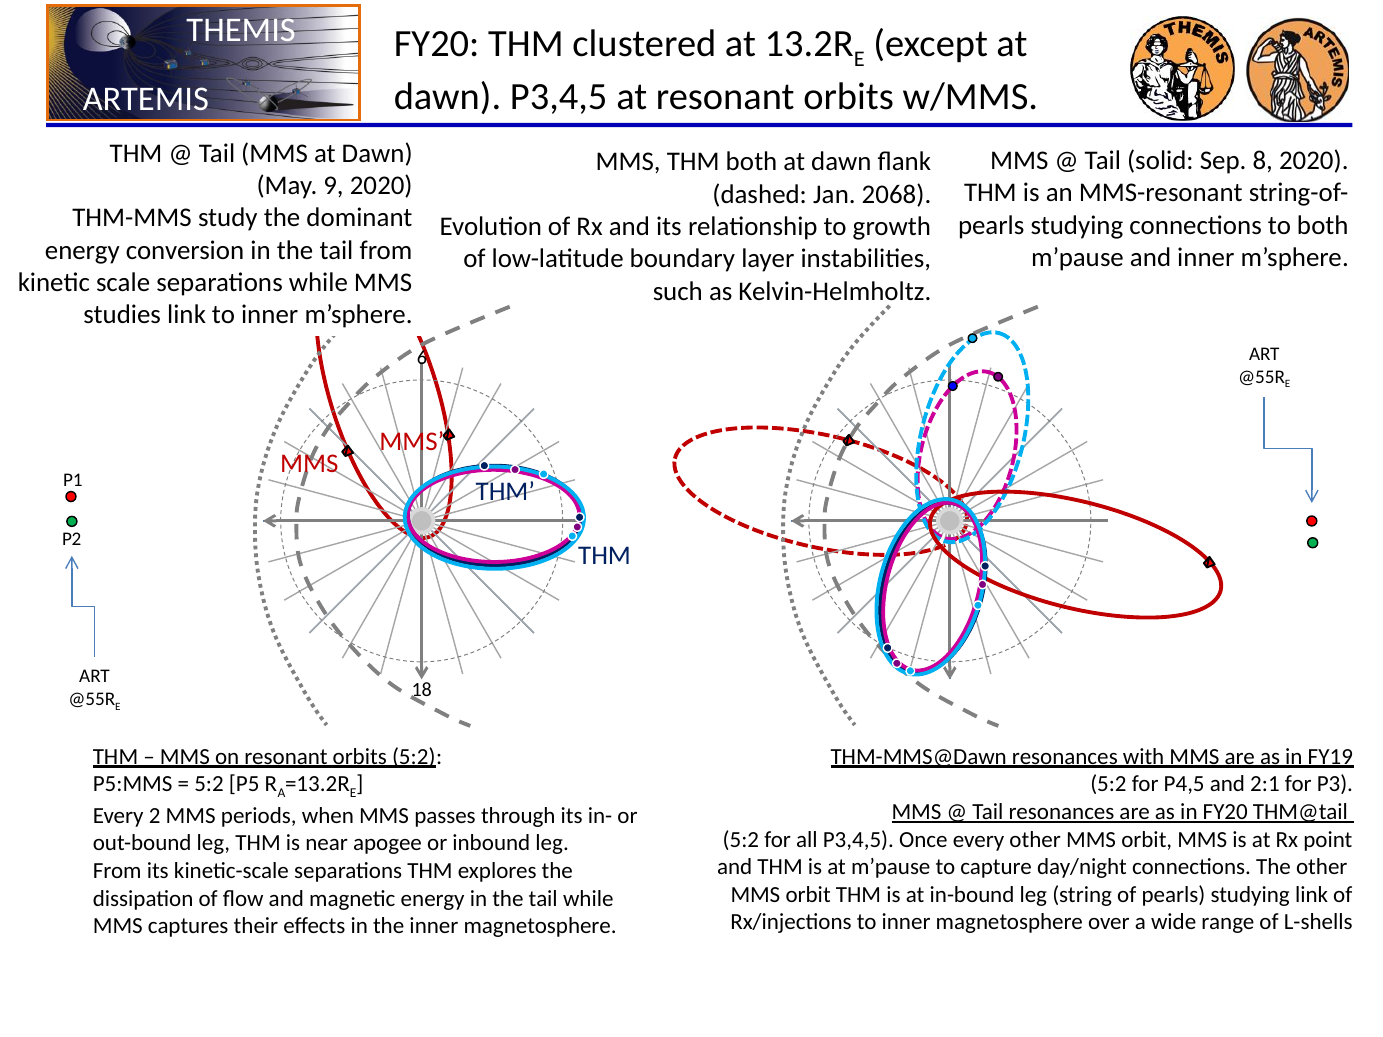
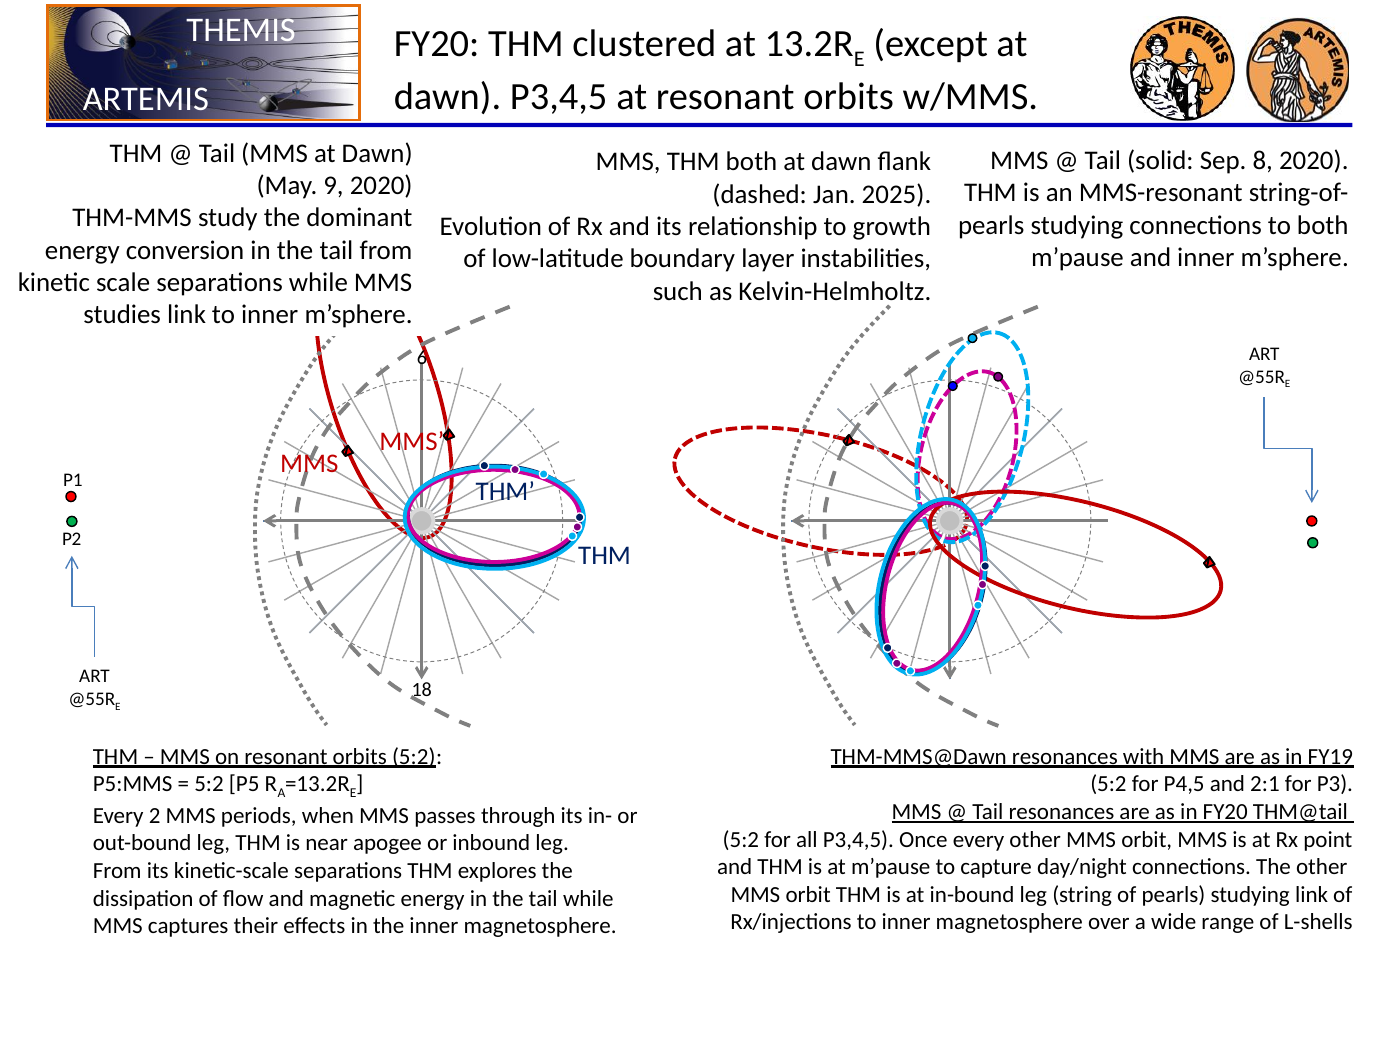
2068: 2068 -> 2025 (896, 194)
